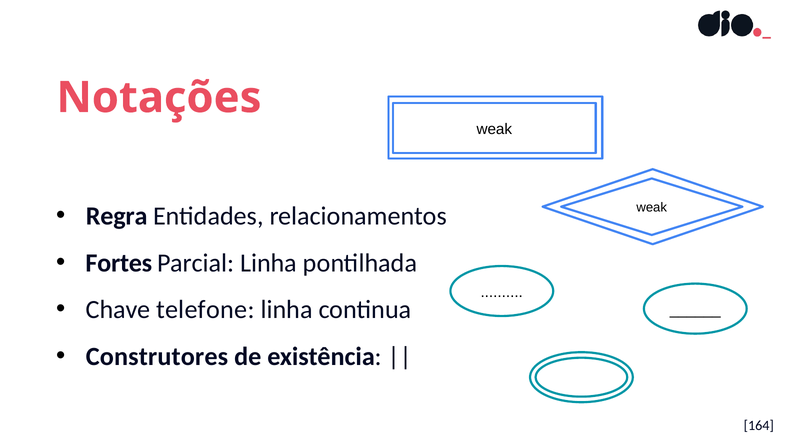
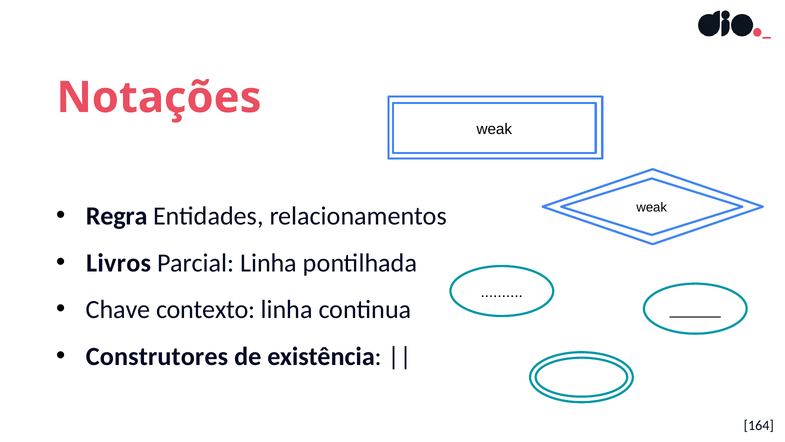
Fortes: Fortes -> Livros (119, 263)
telefone: telefone -> contexto (206, 309)
